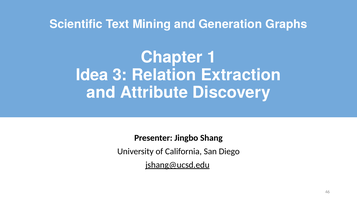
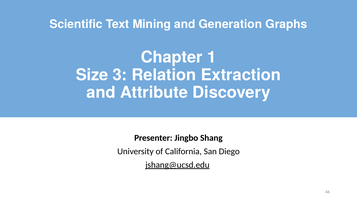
Idea: Idea -> Size (92, 75)
